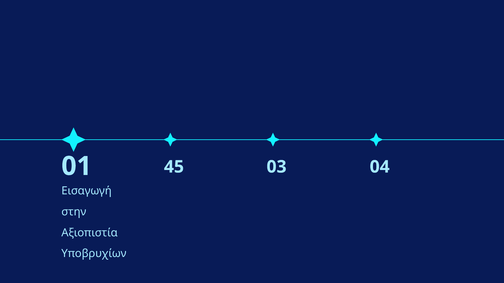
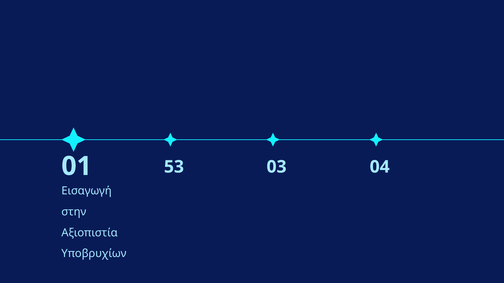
45: 45 -> 53 (174, 167)
